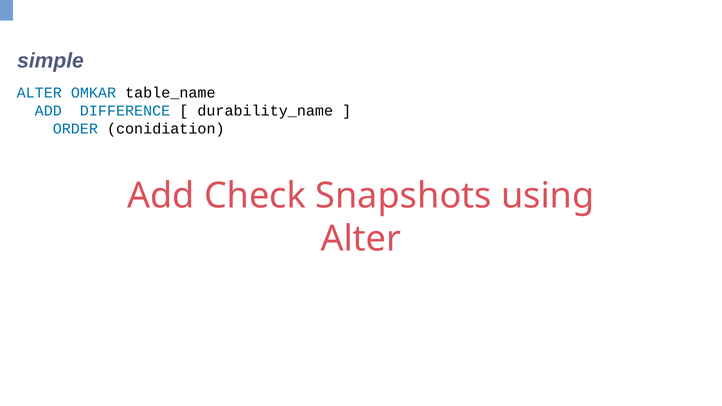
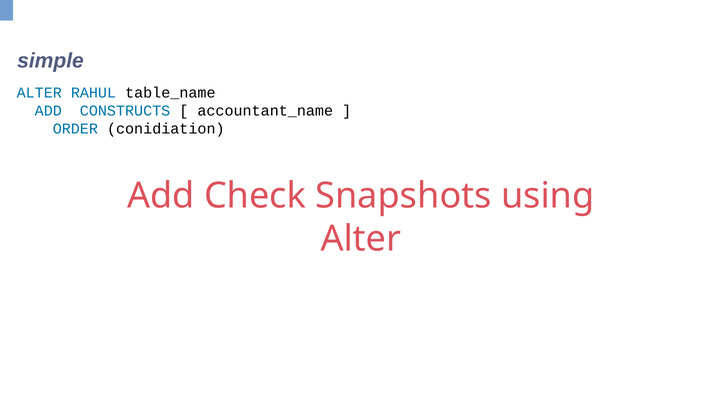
OMKAR: OMKAR -> RAHUL (93, 93)
DIFFERENCE: DIFFERENCE -> CONSTRUCTS (125, 111)
durability_name: durability_name -> accountant_name (265, 111)
